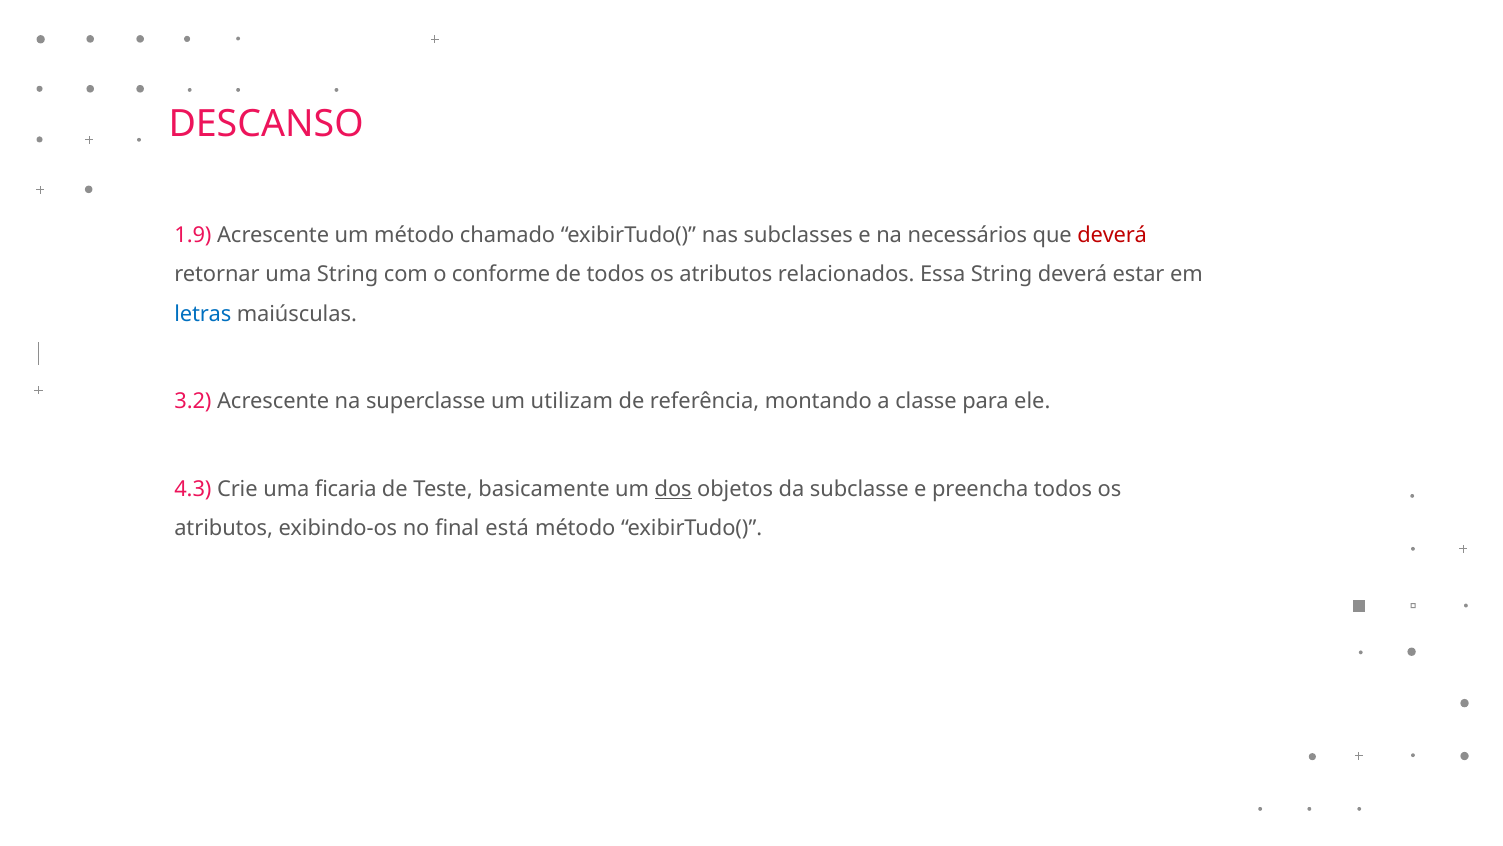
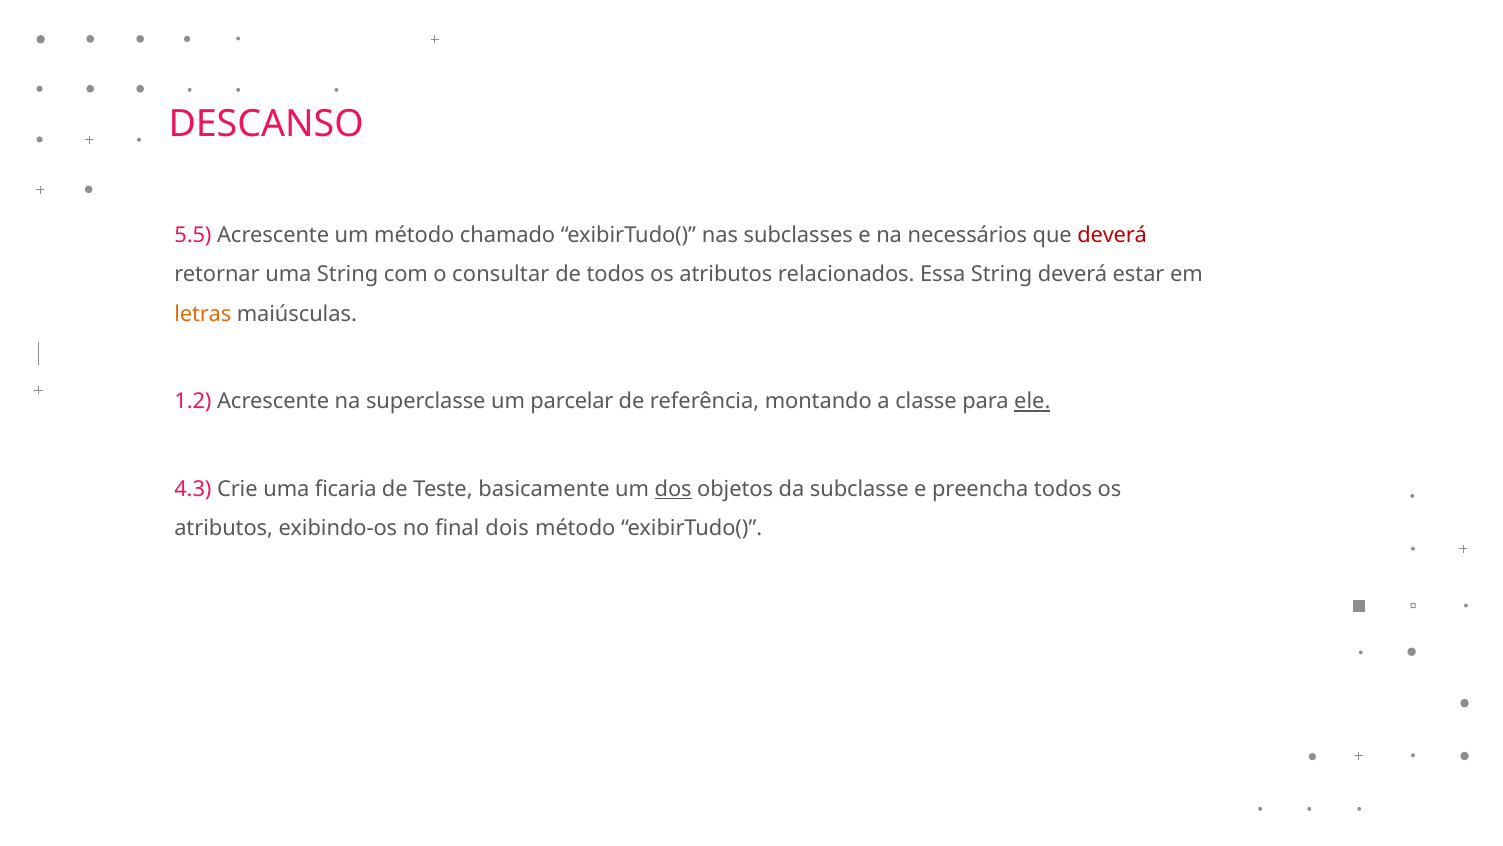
1.9: 1.9 -> 5.5 (193, 235)
conforme: conforme -> consultar (501, 275)
letras colour: blue -> orange (203, 314)
3.2: 3.2 -> 1.2 (193, 402)
utilizam: utilizam -> parcelar (572, 402)
ele underline: none -> present (1032, 402)
está: está -> dois (507, 529)
